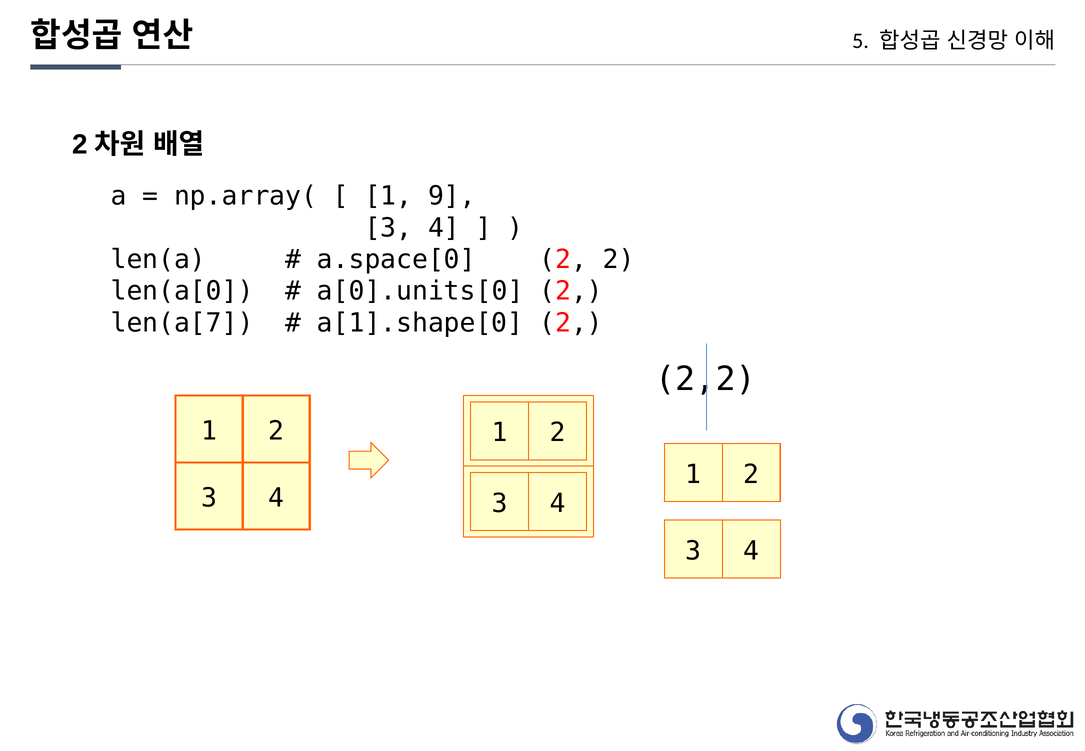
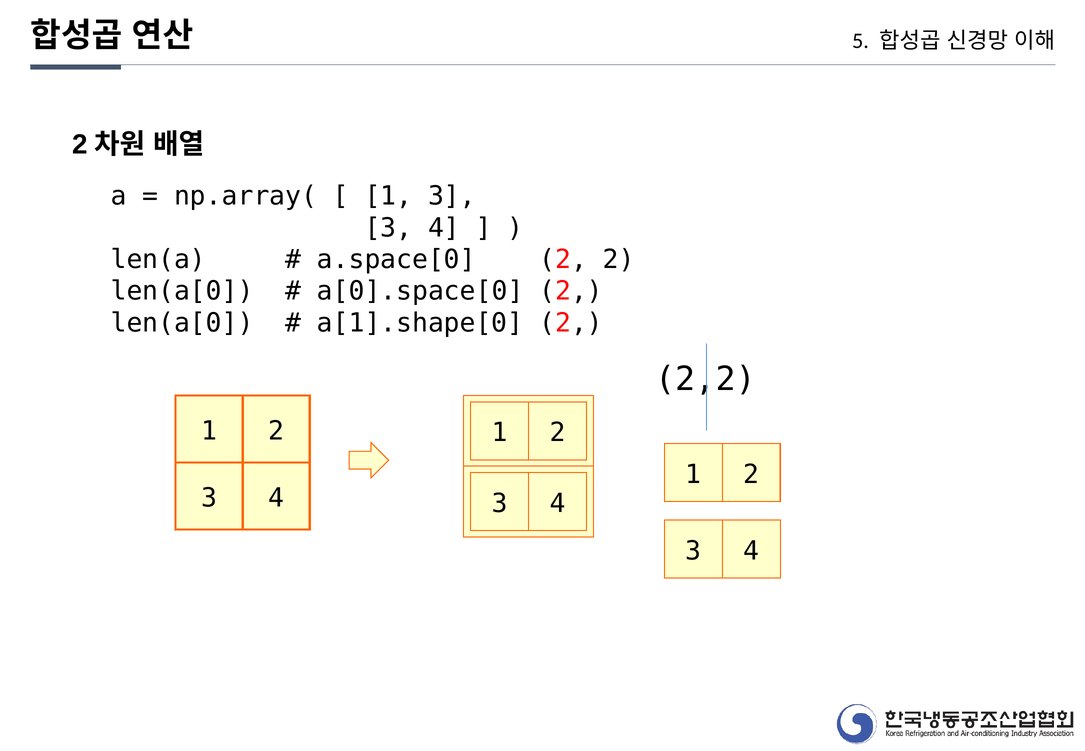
1 9: 9 -> 3 (452, 196)
a[0].units[0: a[0].units[0 -> a[0].space[0 (420, 291)
len(a[7: len(a[7 -> len(a[0 (182, 323)
